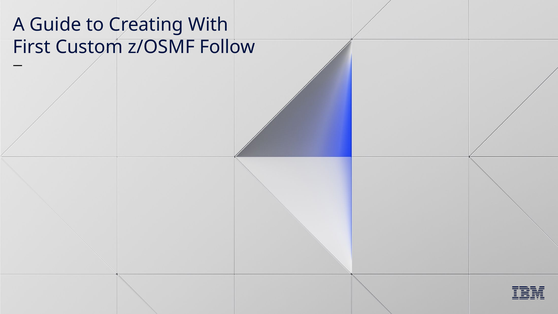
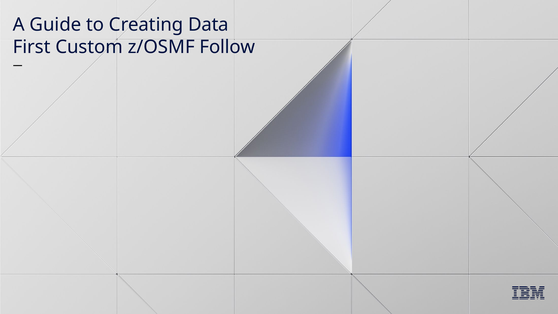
With: With -> Data (208, 25)
